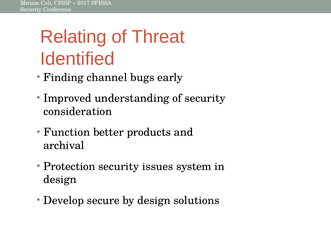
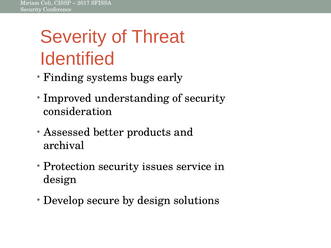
Relating: Relating -> Severity (73, 37)
channel: channel -> systems (107, 78)
Function: Function -> Assessed (67, 132)
system: system -> service (194, 167)
